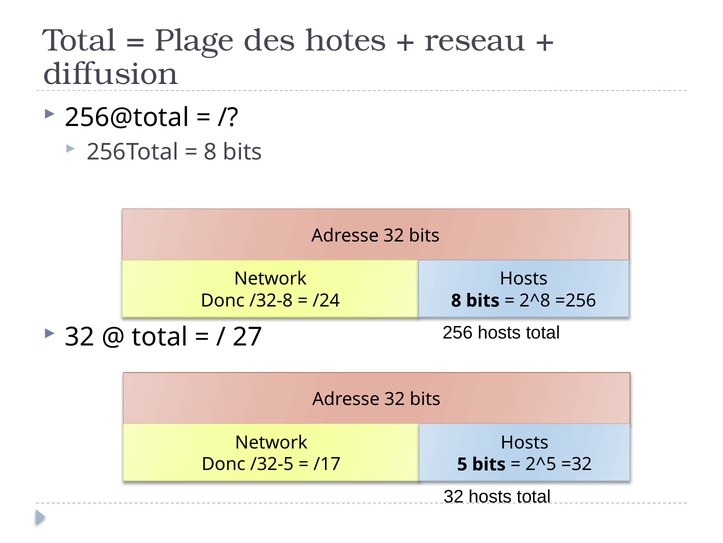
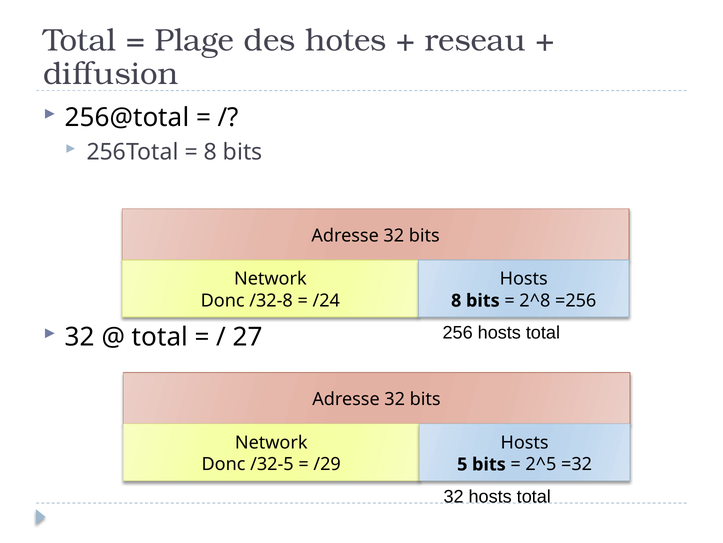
/17: /17 -> /29 (327, 464)
